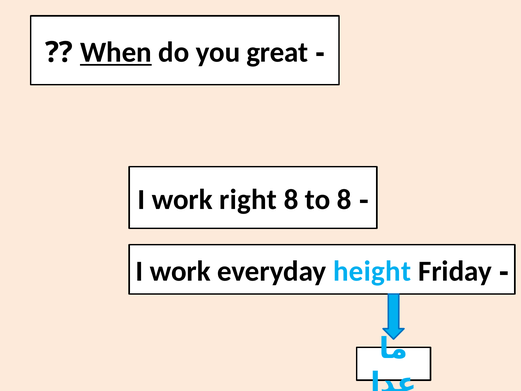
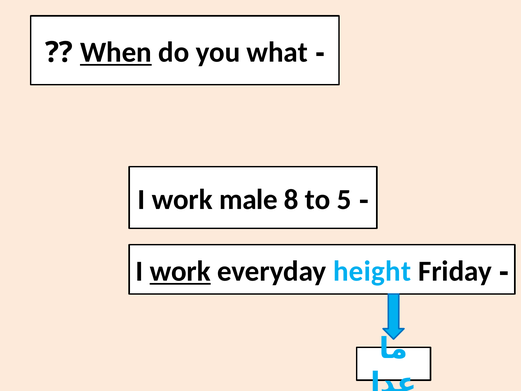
great: great -> what (277, 52)
right: right -> male (248, 199)
to 8: 8 -> 5 (344, 199)
work underline: none -> present (180, 271)
